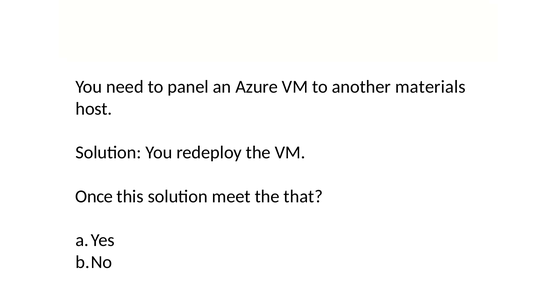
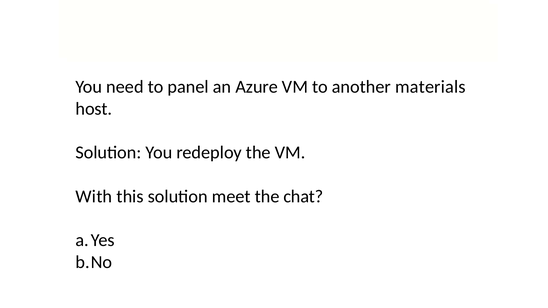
Once: Once -> With (94, 197)
that: that -> chat (303, 197)
